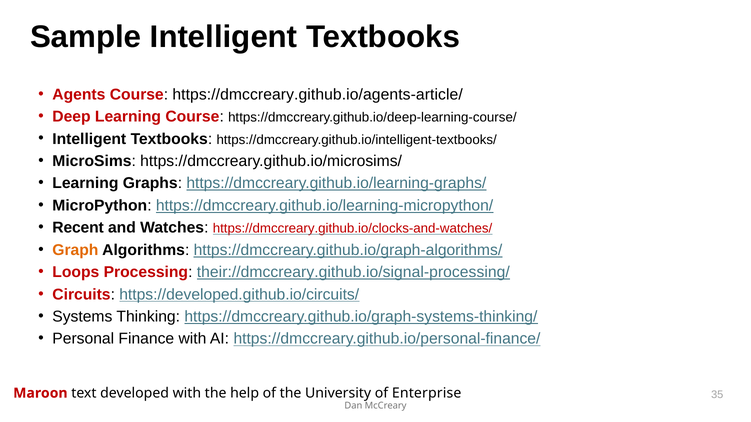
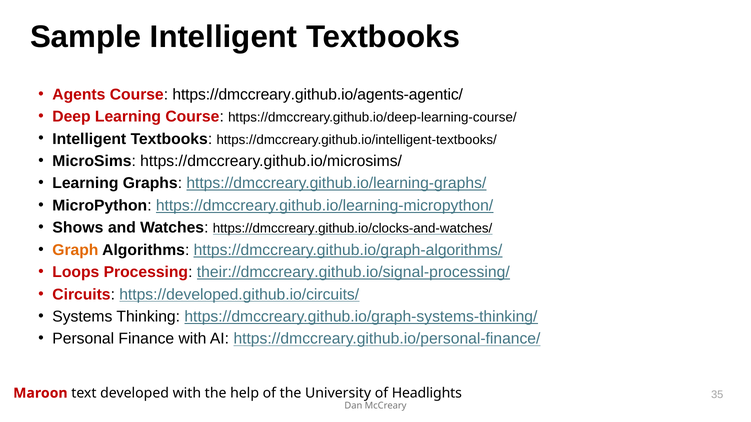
https://dmccreary.github.io/agents-article/: https://dmccreary.github.io/agents-article/ -> https://dmccreary.github.io/agents-agentic/ (318, 95)
Recent: Recent -> Shows (78, 228)
https://dmccreary.github.io/clocks-and-watches/ colour: red -> black (353, 229)
Enterprise: Enterprise -> Headlights (427, 393)
